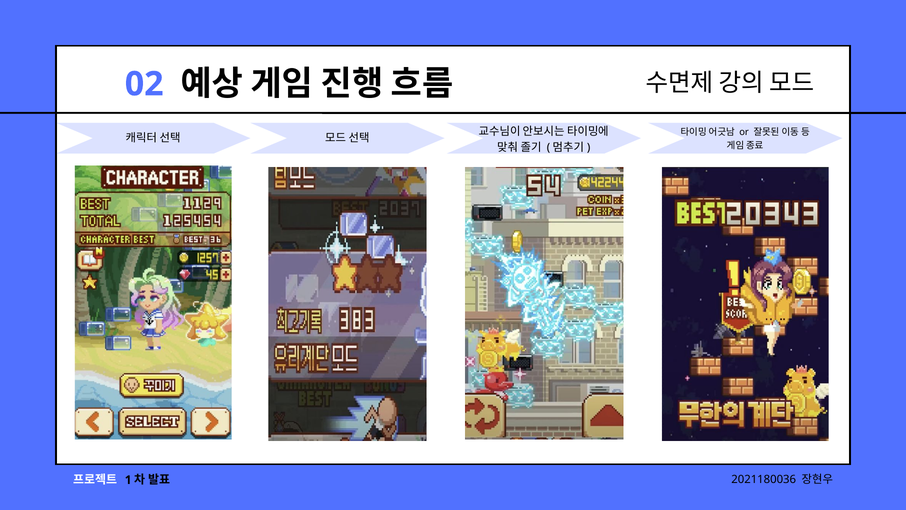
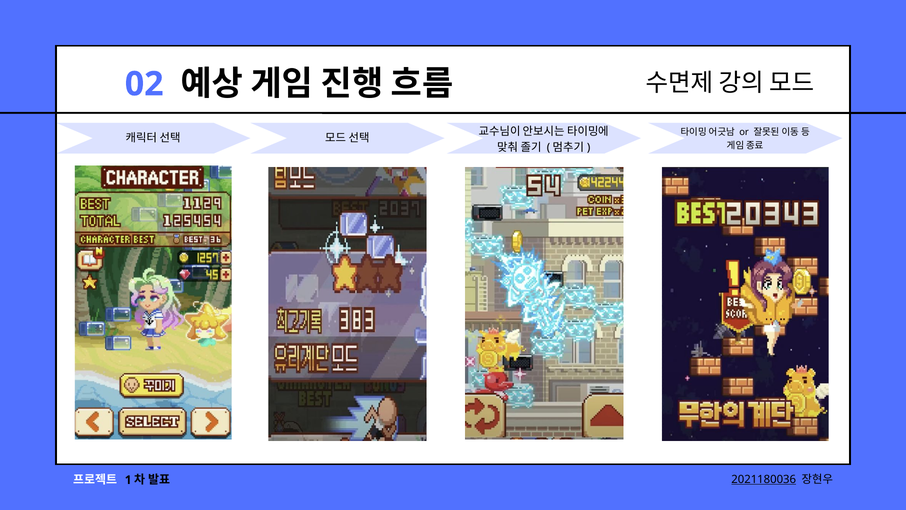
2021180036 underline: none -> present (764, 479)
